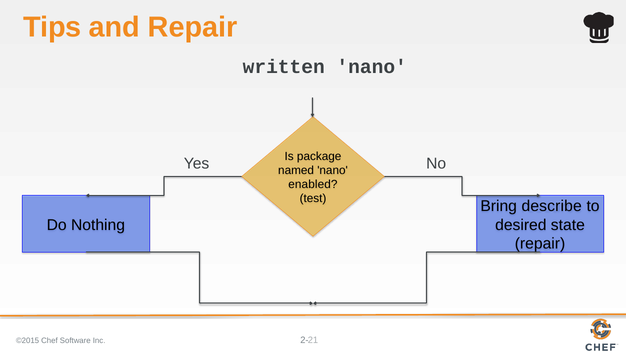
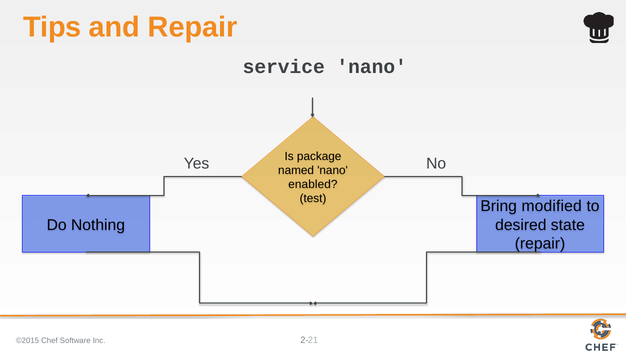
written: written -> service (284, 67)
describe: describe -> modified (552, 206)
